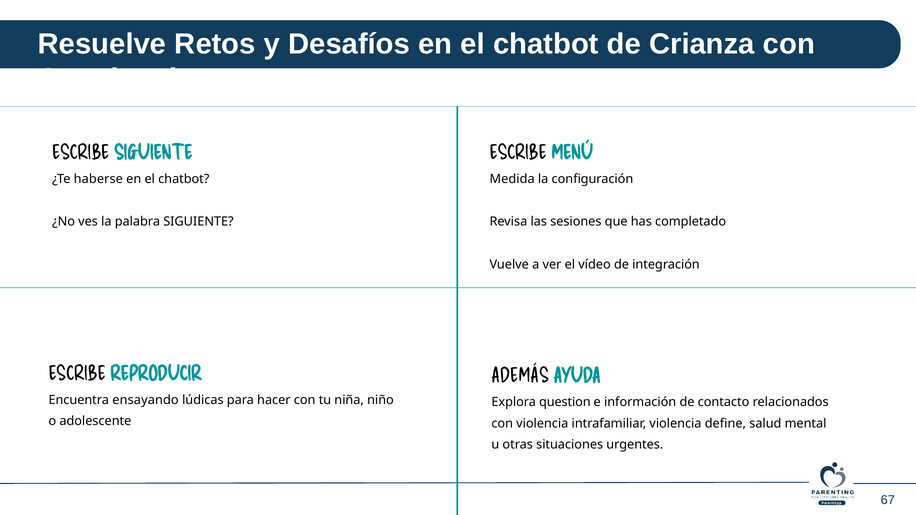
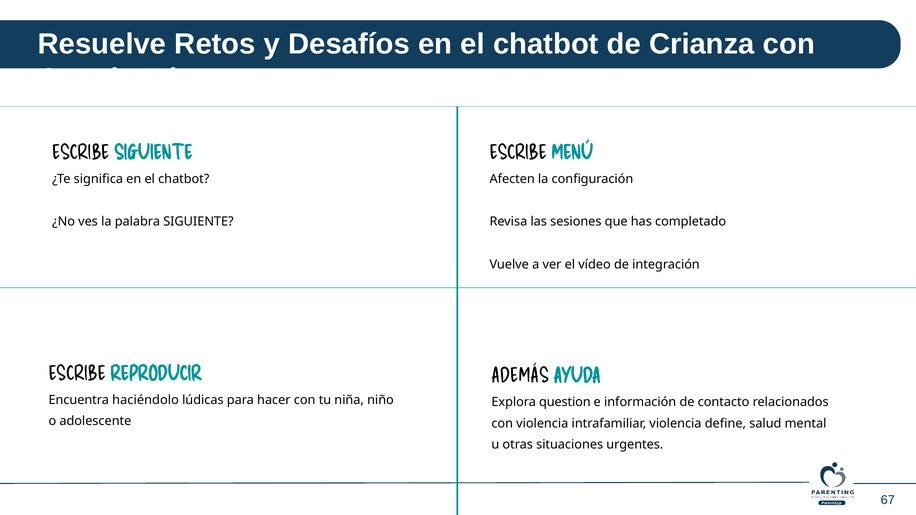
haberse: haberse -> significa (98, 179)
Medida: Medida -> Afecten (512, 179)
ensayando: ensayando -> haciéndolo (146, 400)
